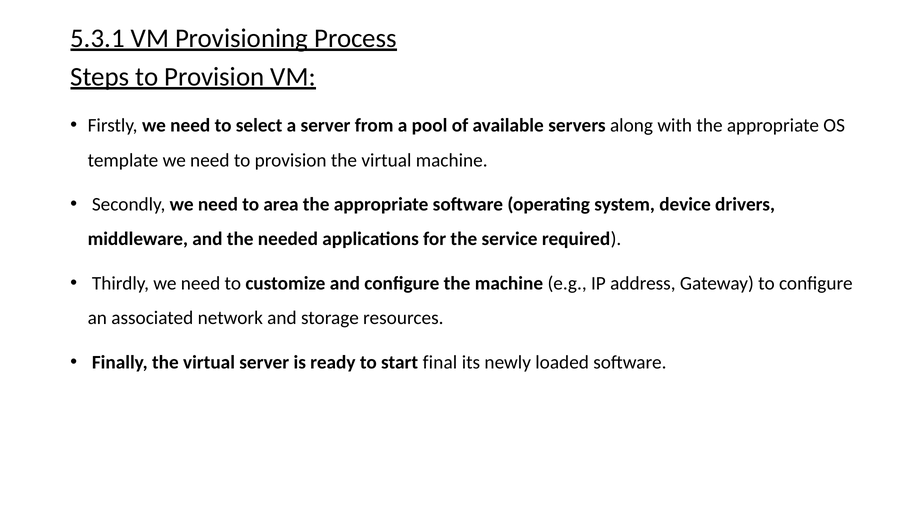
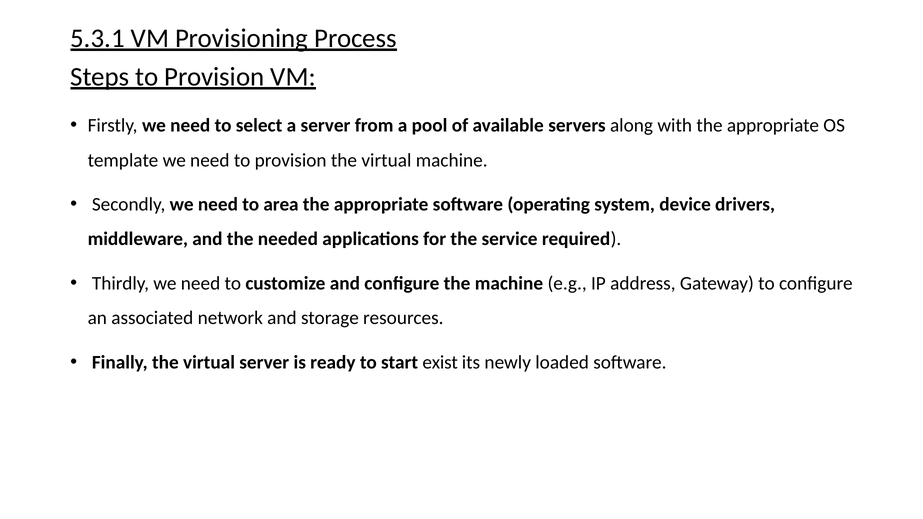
final: final -> exist (440, 362)
